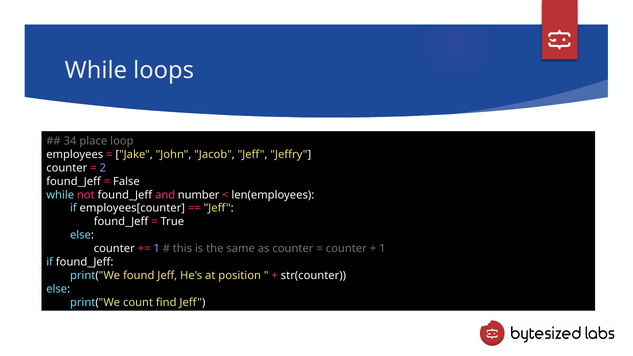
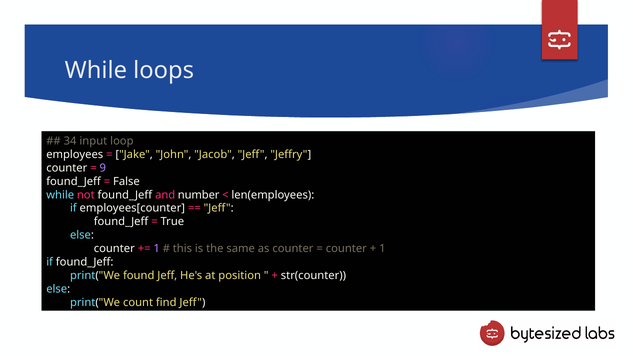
place: place -> input (93, 141)
2: 2 -> 9 (103, 168)
